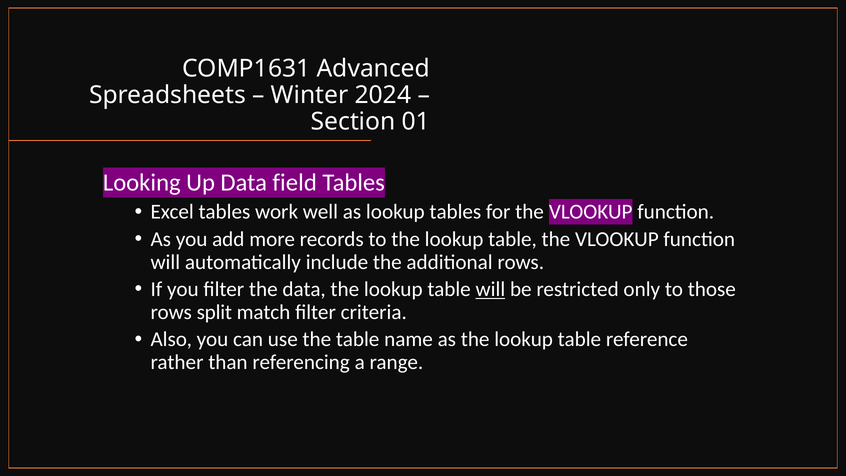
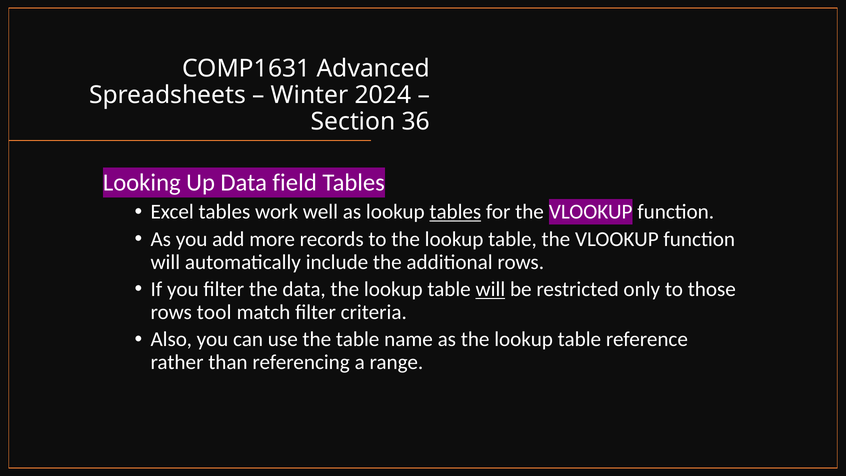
01: 01 -> 36 (416, 122)
tables underline: none -> present (455, 212)
split: split -> tool (214, 312)
